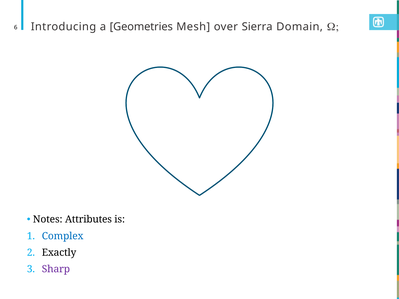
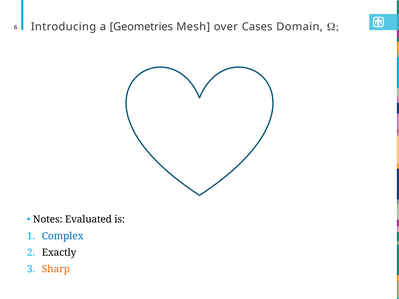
Sierra: Sierra -> Cases (257, 27)
Attributes: Attributes -> Evaluated (88, 220)
Sharp colour: purple -> orange (56, 269)
